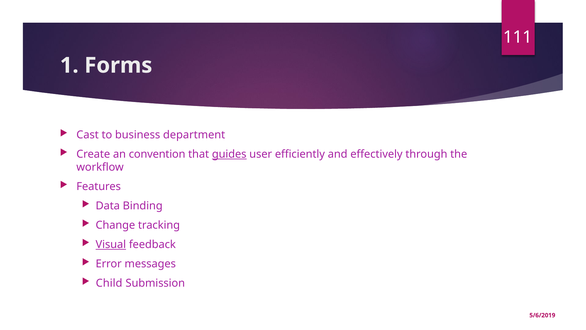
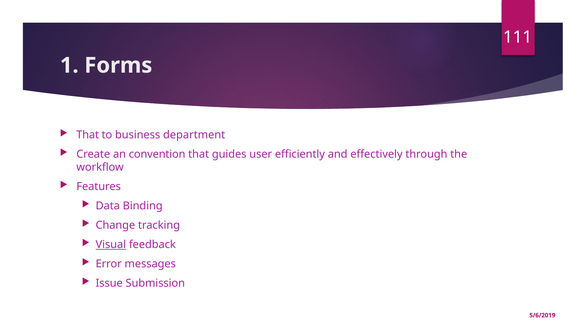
Cast: Cast -> That (88, 135)
guides underline: present -> none (229, 154)
Child: Child -> Issue (109, 283)
